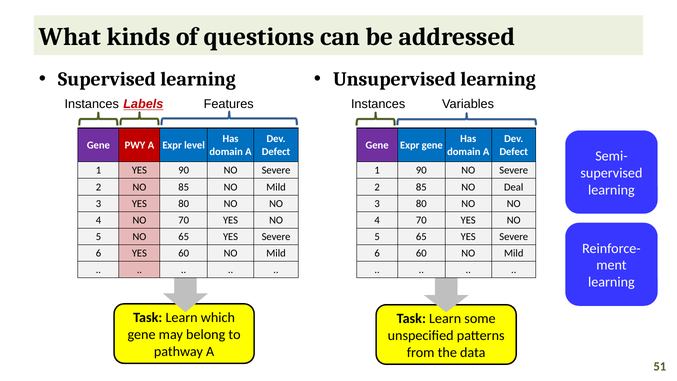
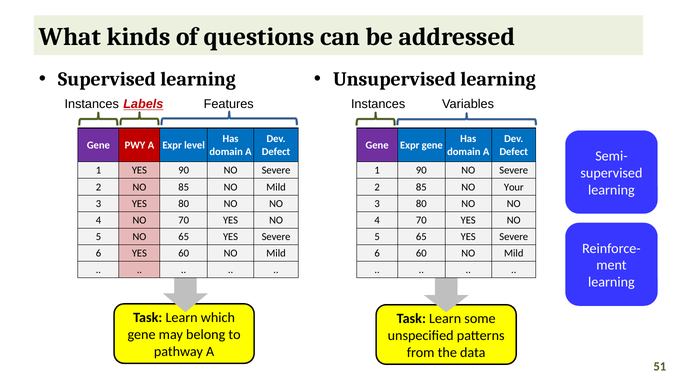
Deal: Deal -> Your (514, 187)
